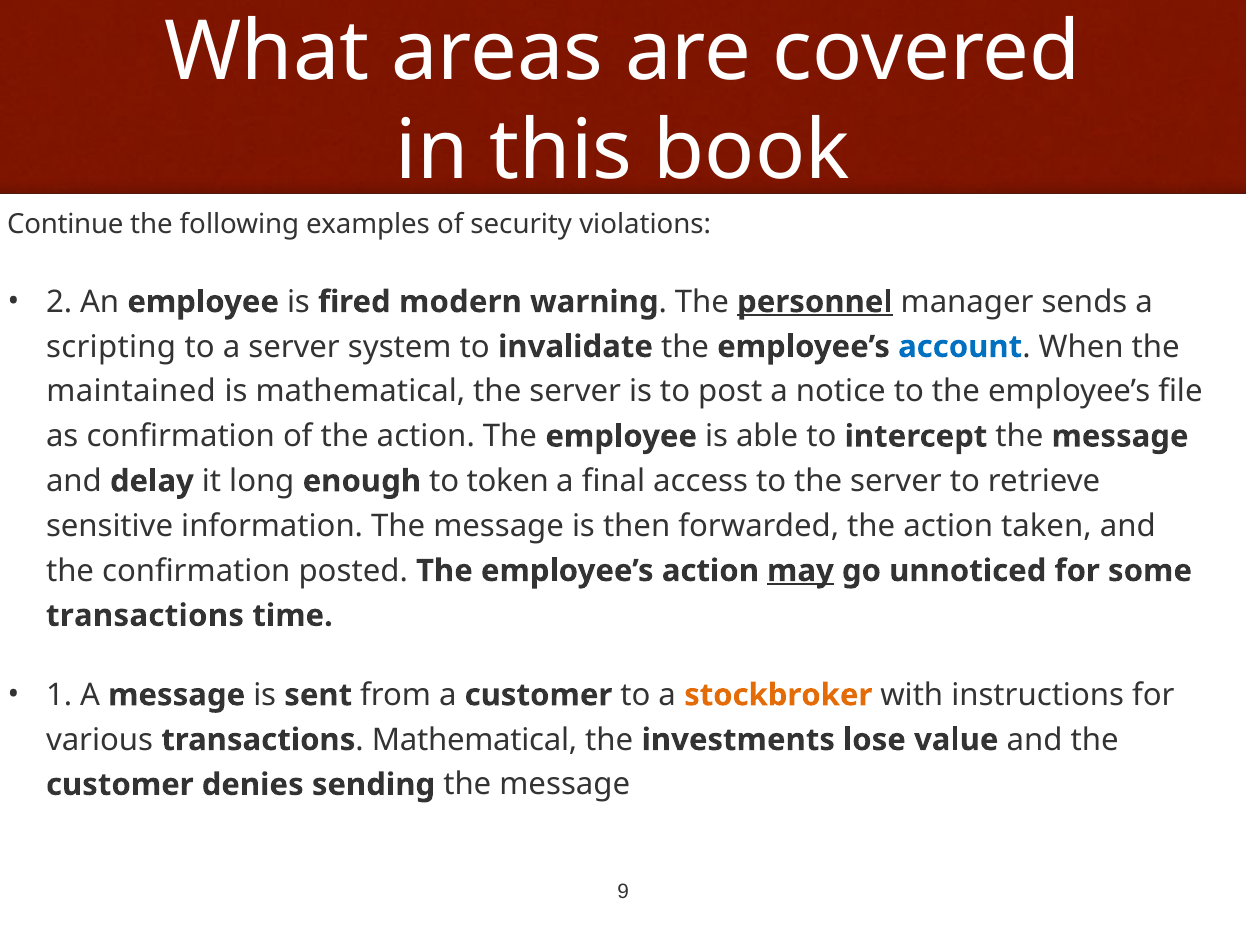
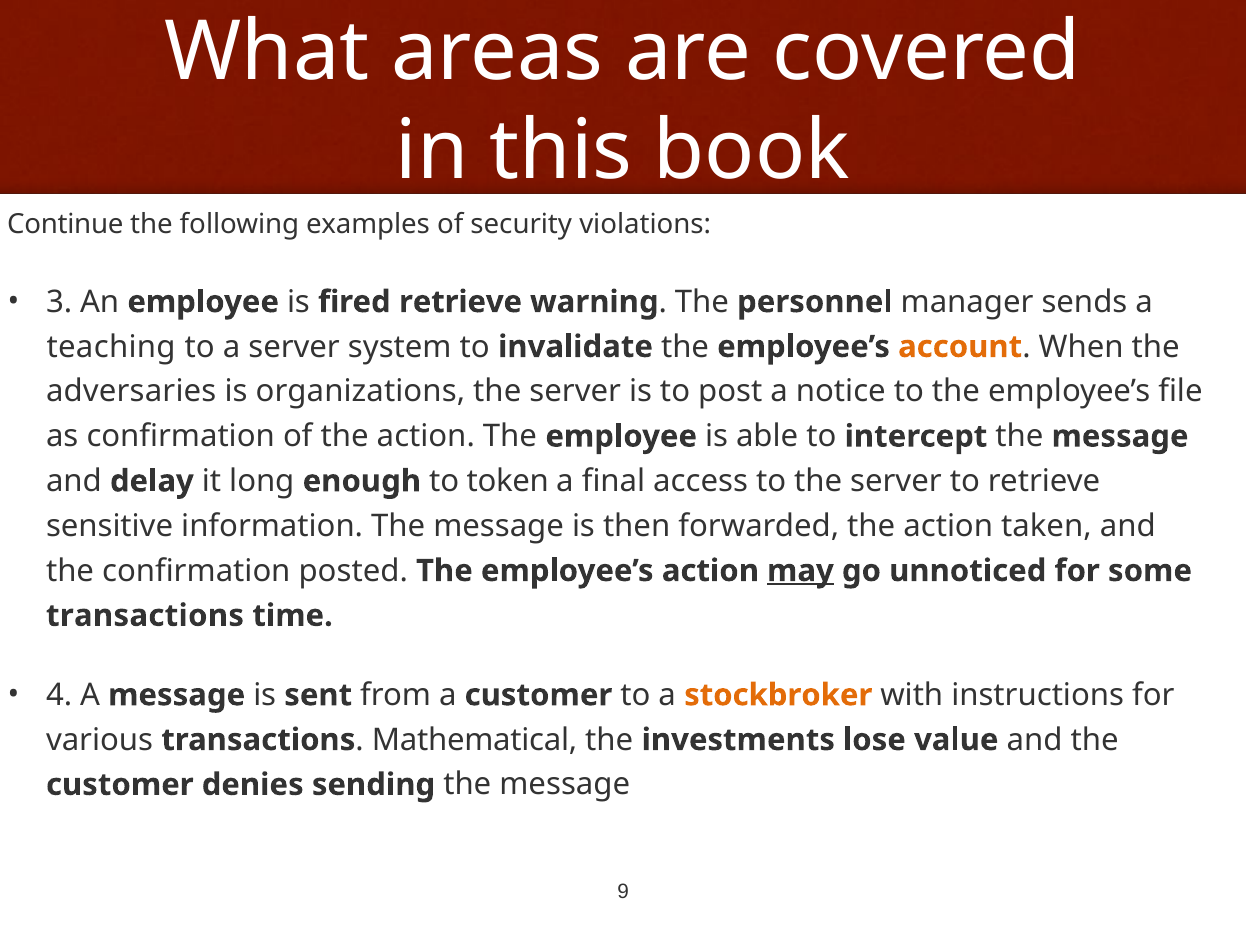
2: 2 -> 3 (59, 302)
fired modern: modern -> retrieve (461, 302)
personnel underline: present -> none (815, 302)
scripting: scripting -> teaching (111, 347)
account colour: blue -> orange (960, 347)
maintained: maintained -> adversaries (131, 392)
is mathematical: mathematical -> organizations (360, 392)
1: 1 -> 4 (59, 695)
